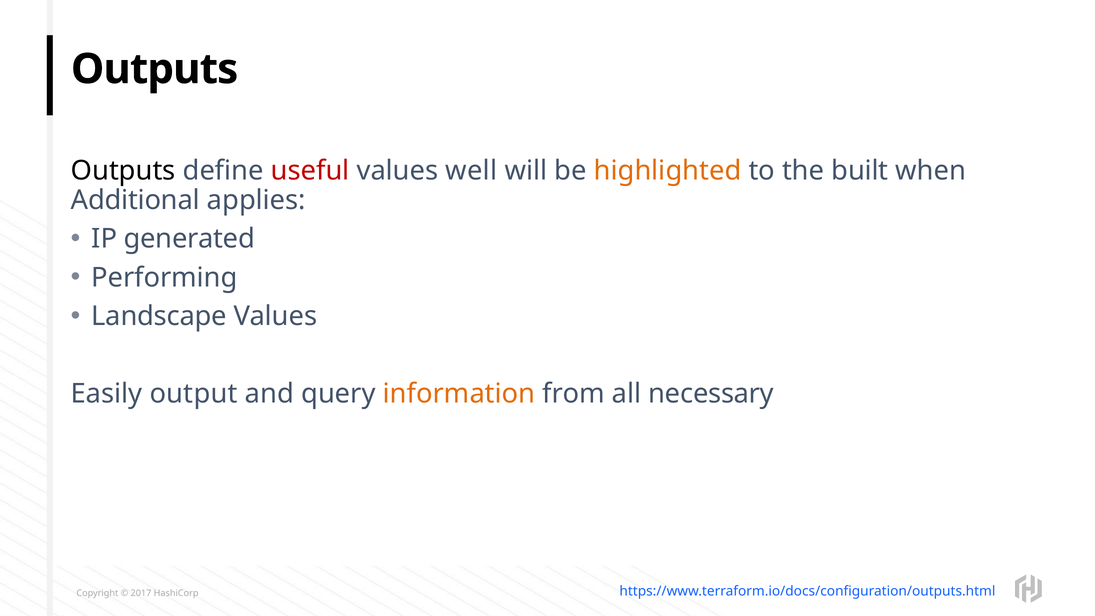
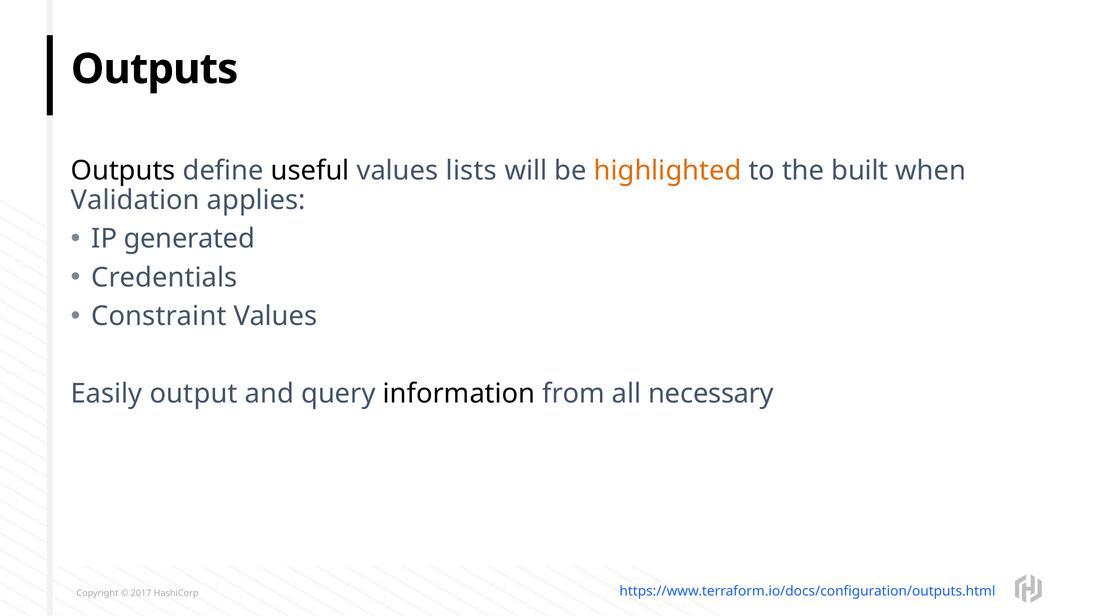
useful colour: red -> black (310, 171)
well: well -> lists (471, 171)
Additional: Additional -> Validation (135, 200)
Performing: Performing -> Credentials (164, 277)
Landscape: Landscape -> Constraint (159, 316)
information colour: orange -> black (459, 394)
